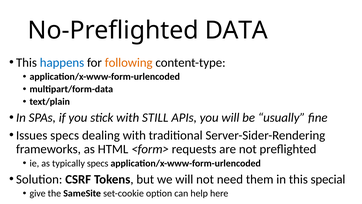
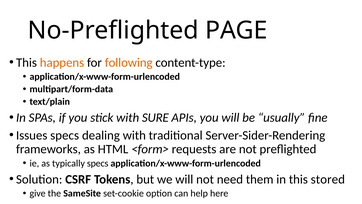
DATA: DATA -> PAGE (236, 30)
happens colour: blue -> orange (62, 62)
STILL: STILL -> SURE (155, 117)
special: special -> stored (328, 179)
